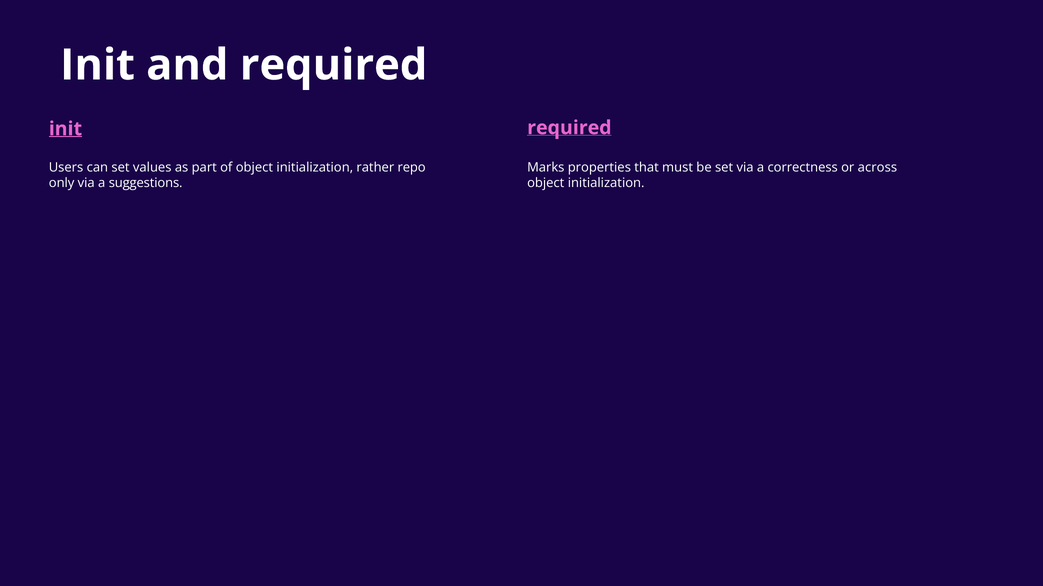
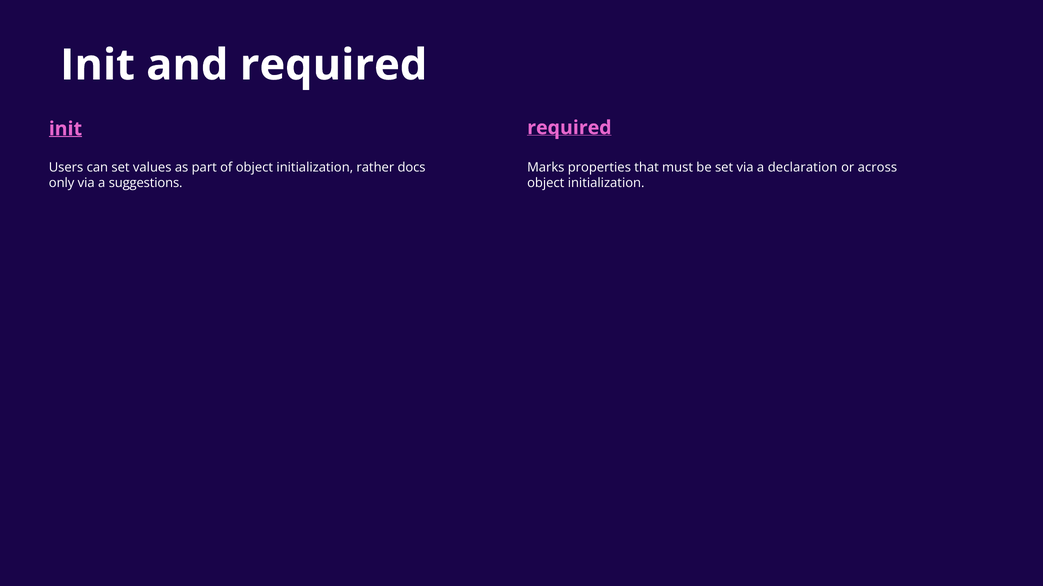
repo: repo -> docs (412, 168)
correctness: correctness -> declaration (803, 168)
